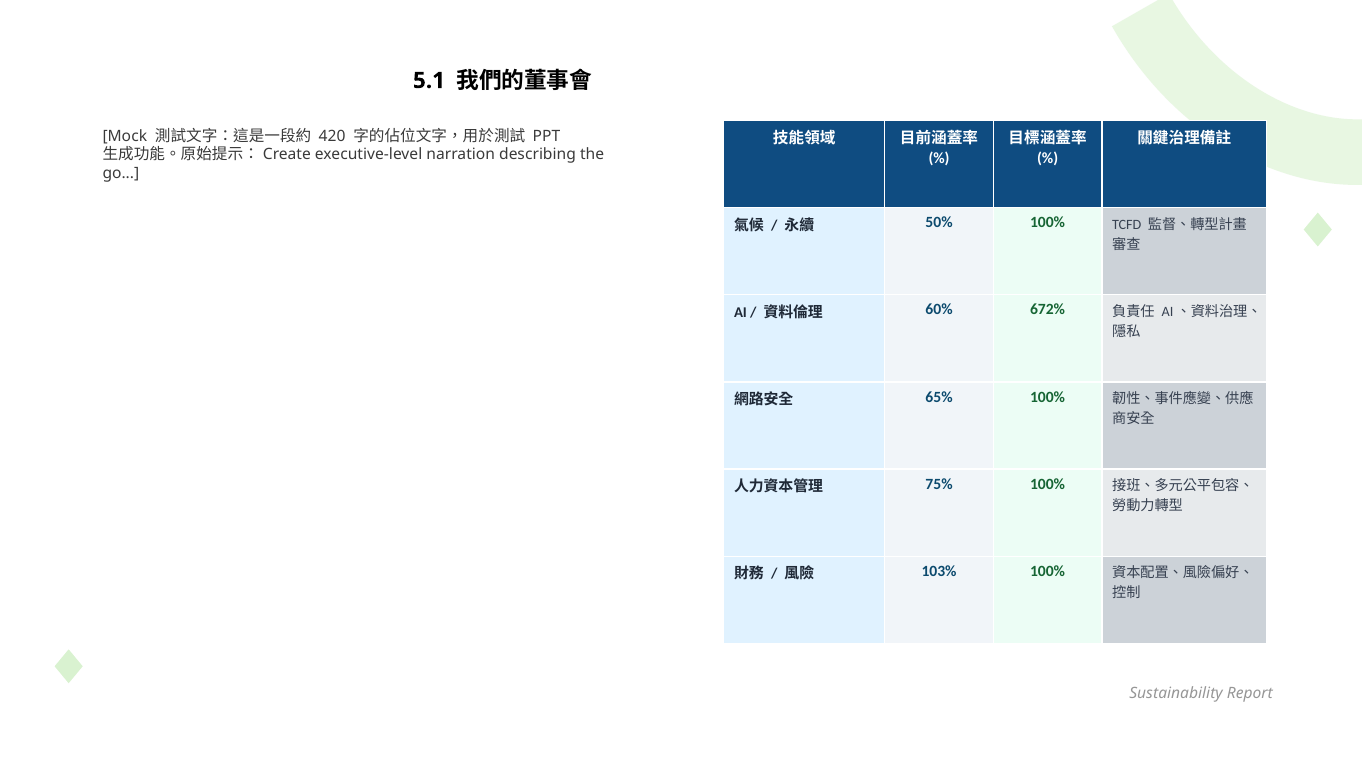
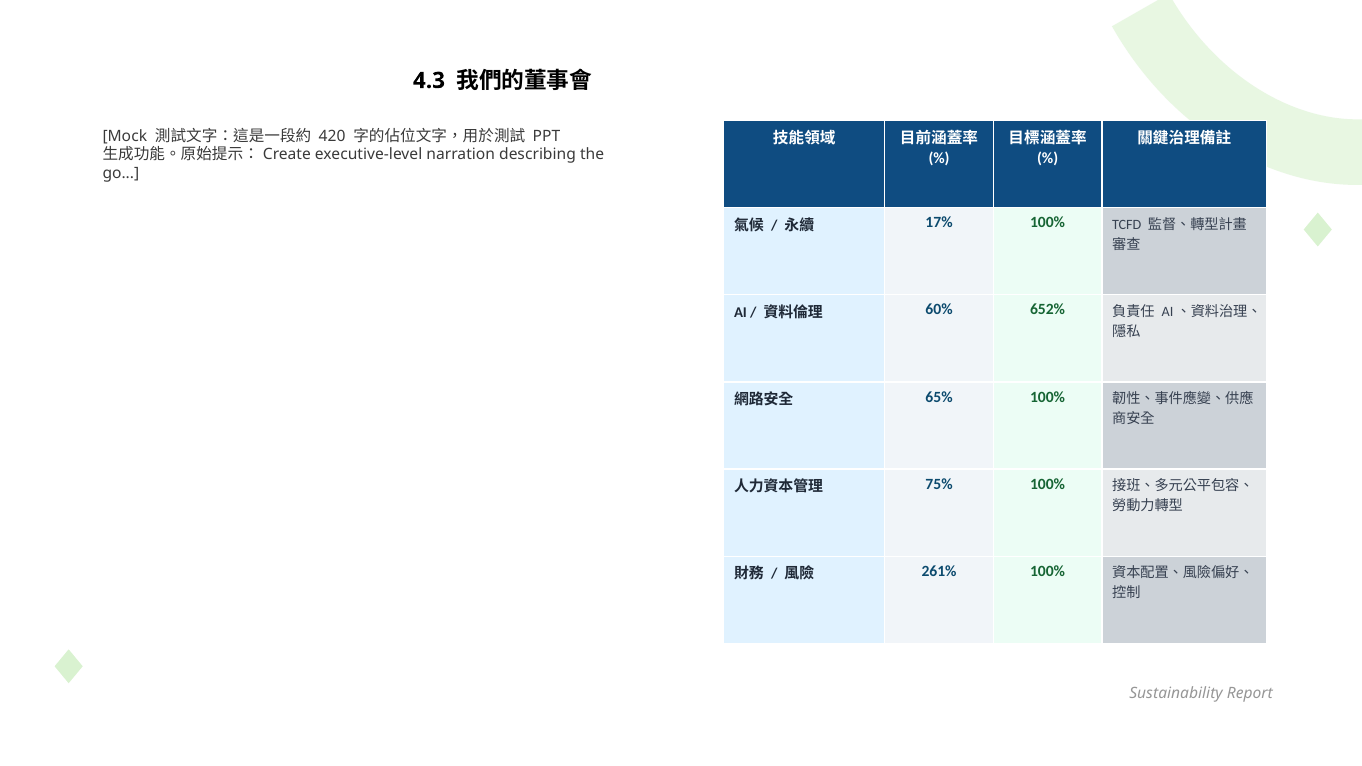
5.1: 5.1 -> 4.3 (429, 81)
50%: 50% -> 17% (939, 223)
672%: 672% -> 652% (1048, 310)
103%: 103% -> 261% (939, 571)
